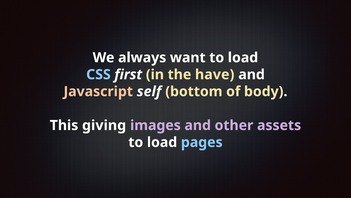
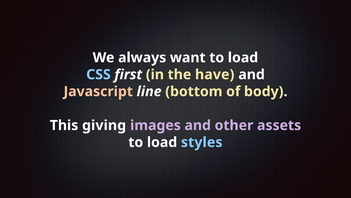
self: self -> line (149, 91)
pages: pages -> styles (202, 142)
